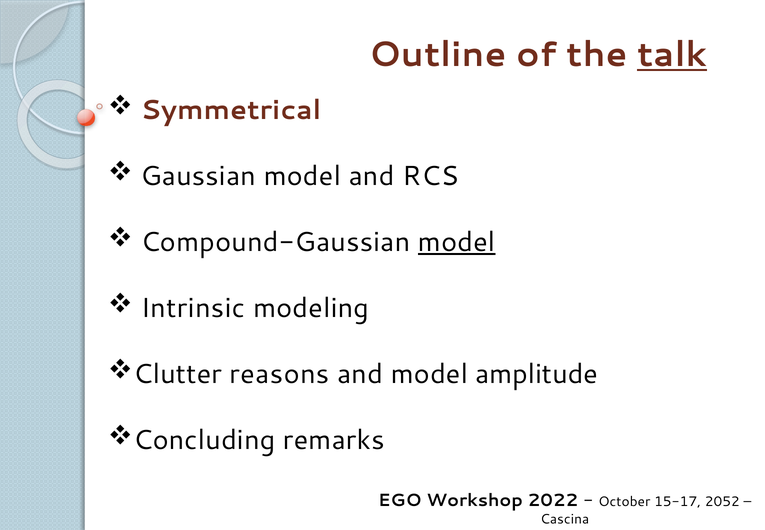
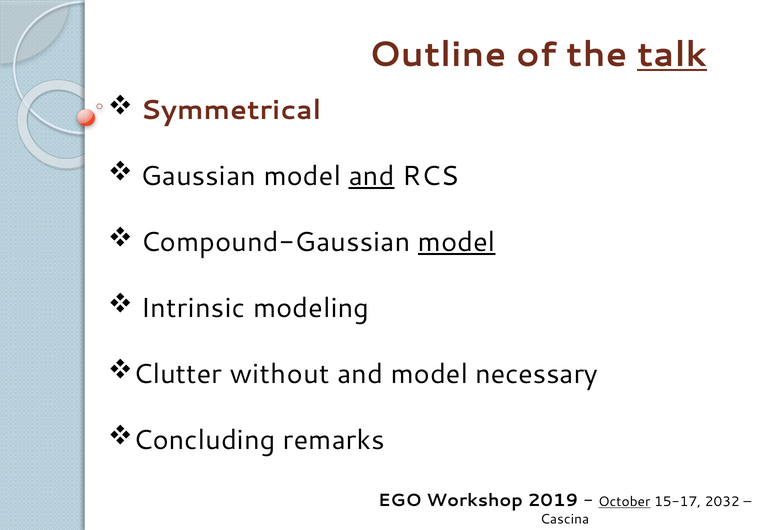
and underline: none -> present (372, 176)
reasons: reasons -> without (279, 374)
amplitude: amplitude -> necessary (537, 374)
2022: 2022 -> 2019 (553, 500)
October underline: none -> present (624, 501)
2052: 2052 -> 2032 (722, 501)
